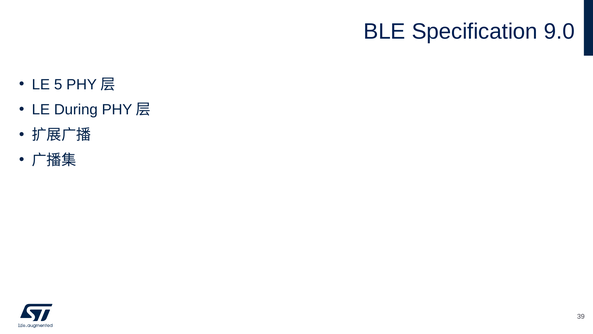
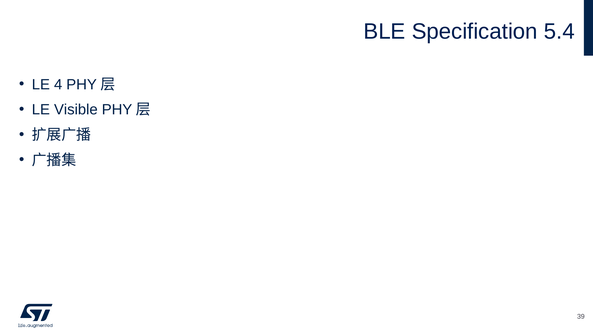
9.0: 9.0 -> 5.4 (559, 32)
5: 5 -> 4 (58, 84)
During: During -> Visible (76, 110)
